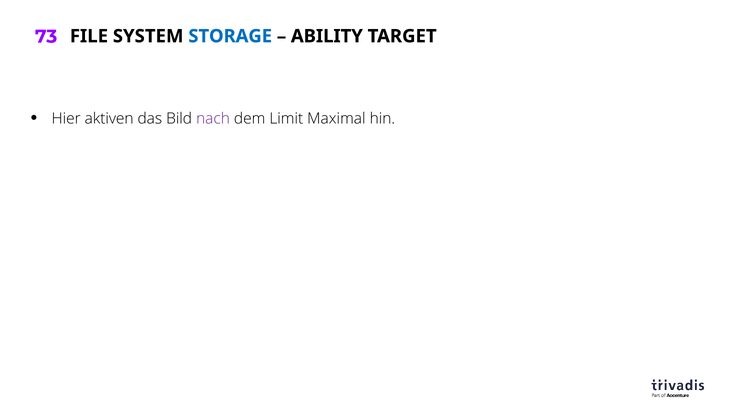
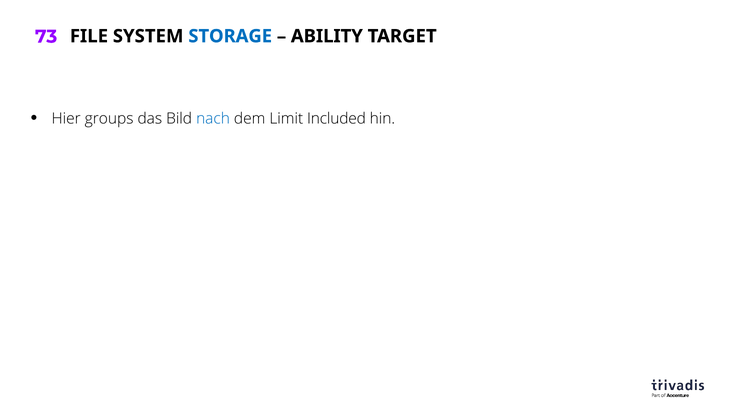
aktiven: aktiven -> groups (109, 119)
nach colour: purple -> blue (213, 119)
Maximal: Maximal -> Included (336, 119)
